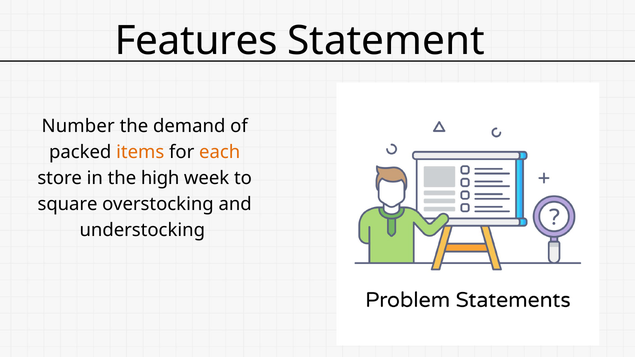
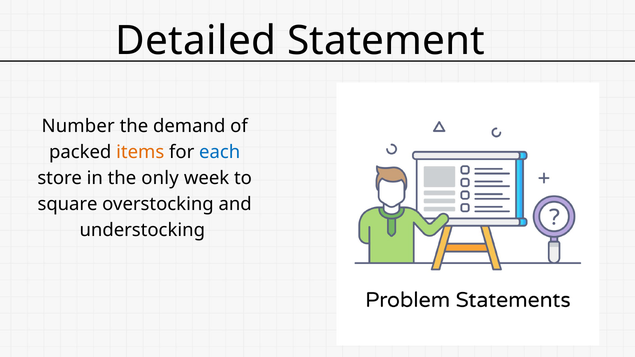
Features: Features -> Detailed (196, 41)
each colour: orange -> blue (220, 152)
high: high -> only (160, 178)
